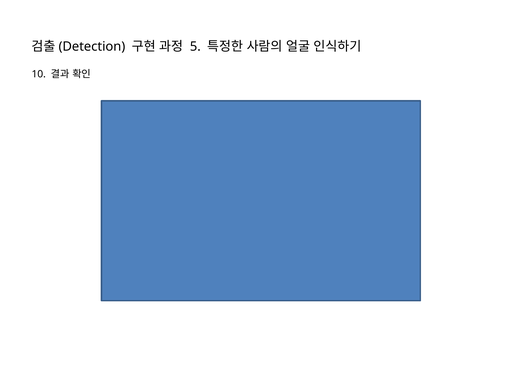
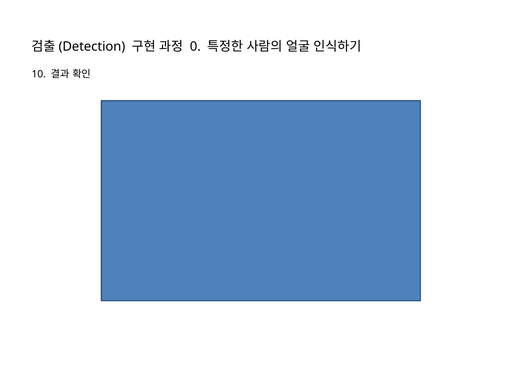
5: 5 -> 0 (195, 46)
